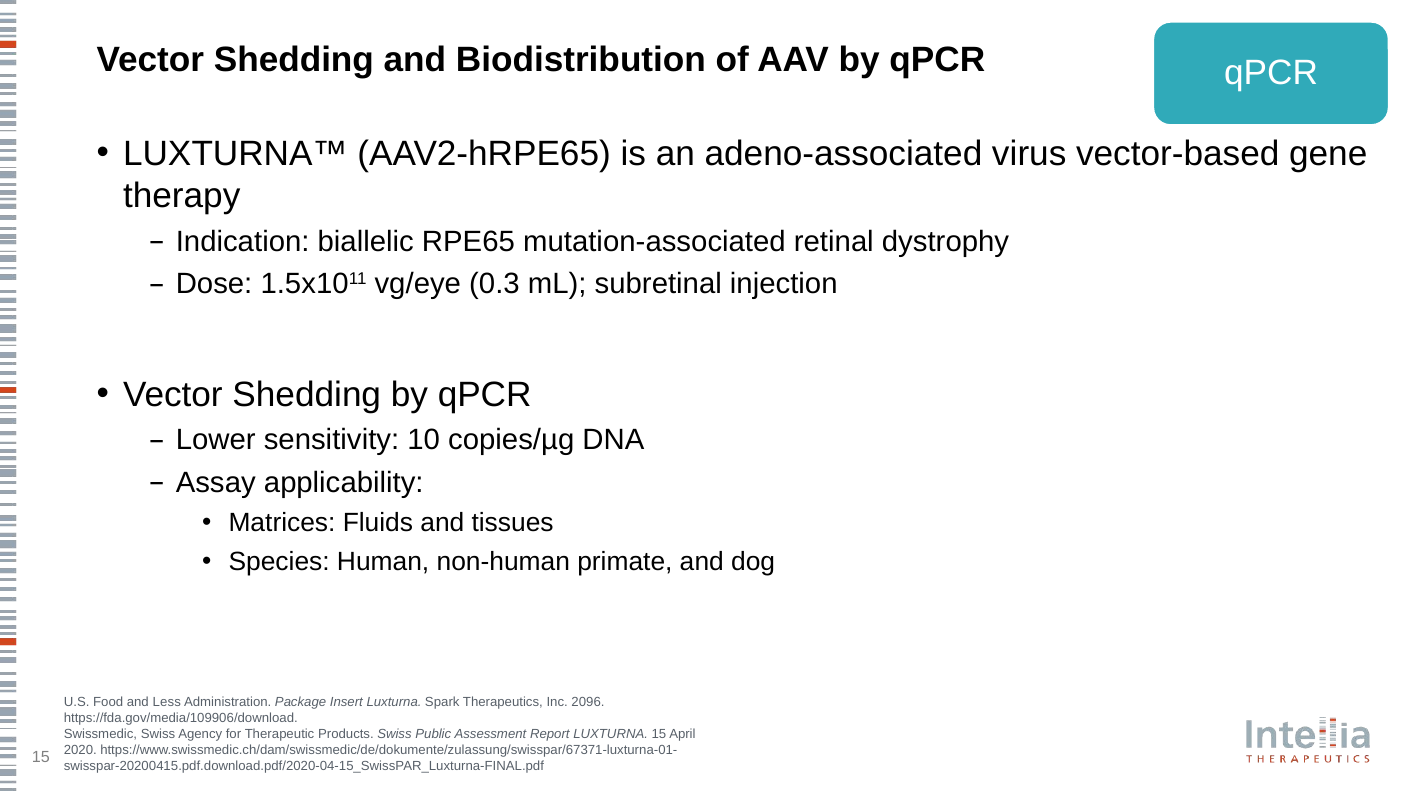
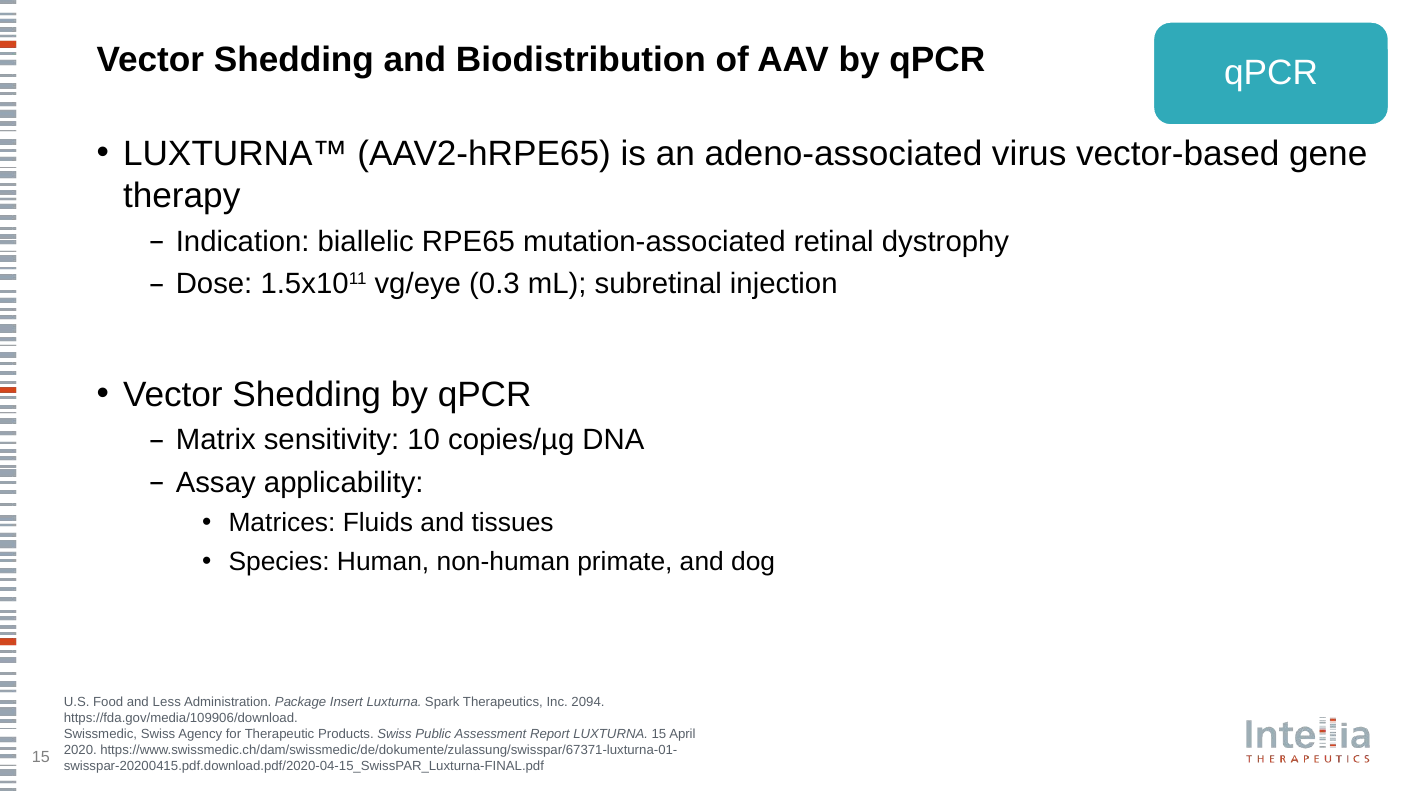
Lower: Lower -> Matrix (216, 440)
2096: 2096 -> 2094 (588, 703)
